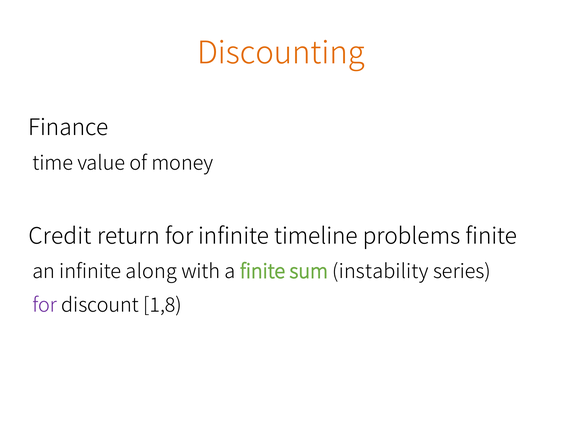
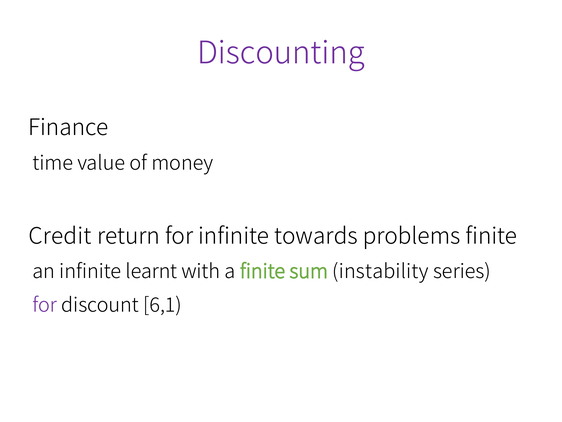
Discounting colour: orange -> purple (281, 53)
timeline: timeline -> towards (316, 236)
along: along -> learnt (151, 271)
1,8: 1,8 -> 6,1 (163, 305)
